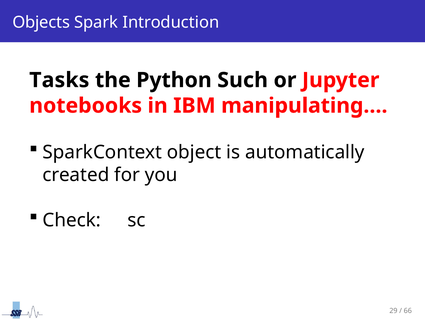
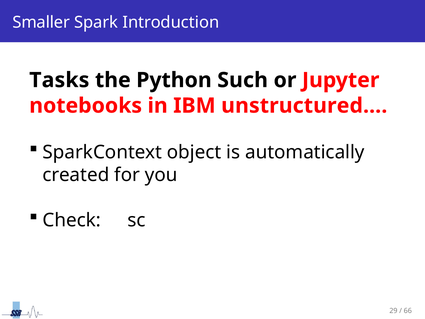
Objects: Objects -> Smaller (41, 22)
manipulating…: manipulating… -> unstructured… (304, 106)
